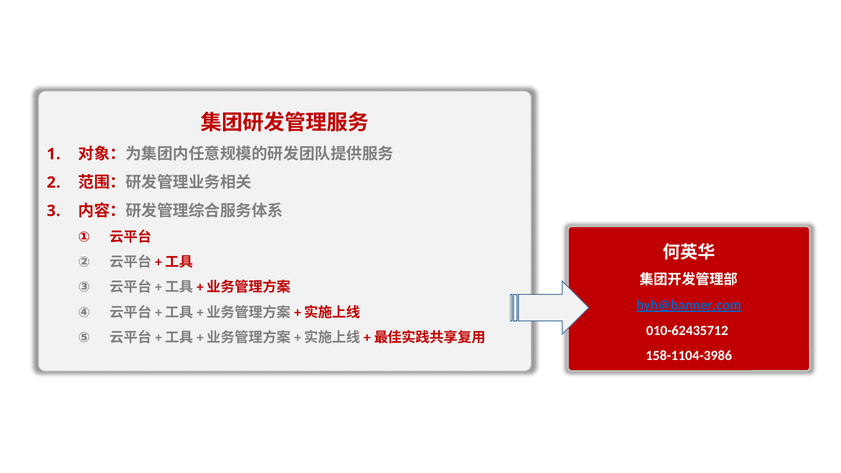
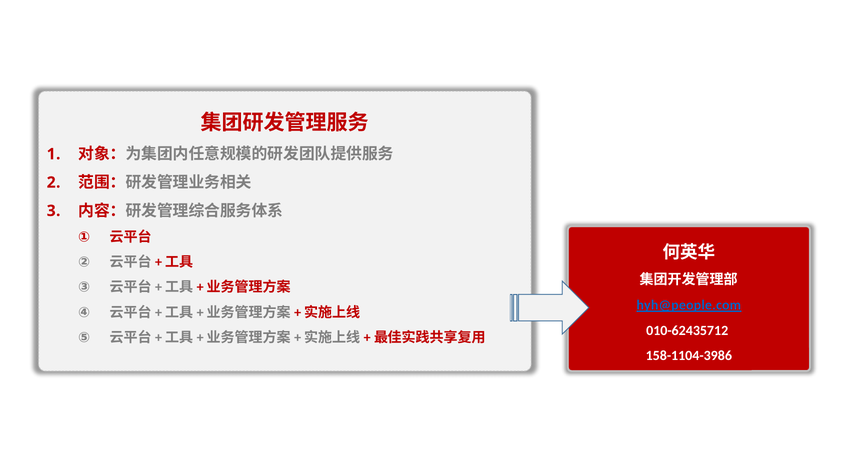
hyh@banner.com: hyh@banner.com -> hyh@people.com (689, 305)
